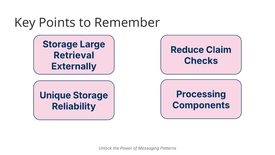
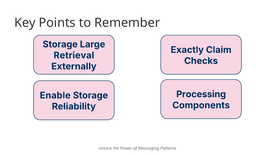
Reduce: Reduce -> Exactly (187, 50)
Unique: Unique -> Enable (55, 95)
